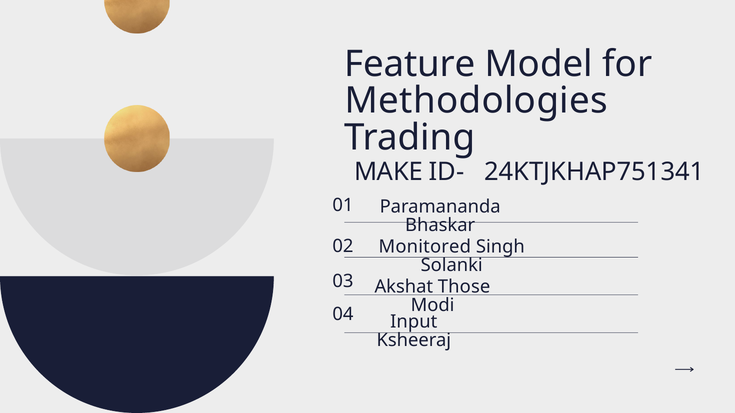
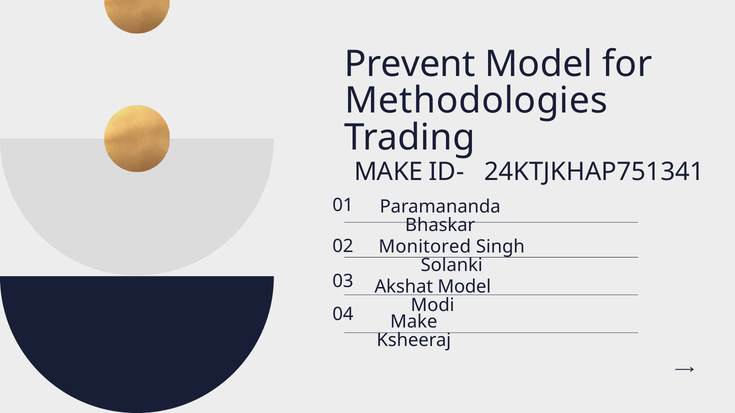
Feature: Feature -> Prevent (410, 64)
Akshat Those: Those -> Model (464, 287)
Input: Input -> Make (414, 322)
